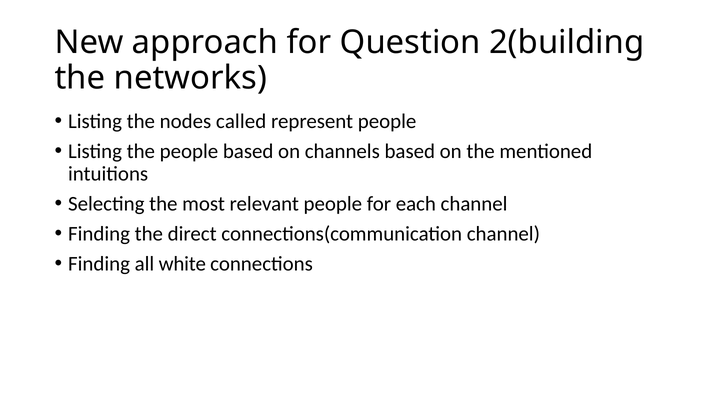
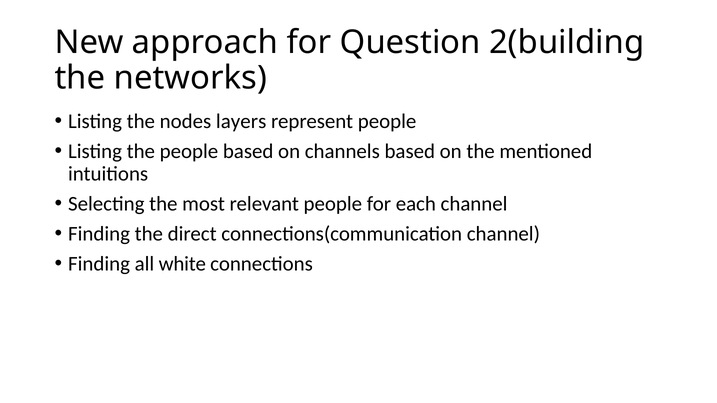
called: called -> layers (241, 121)
